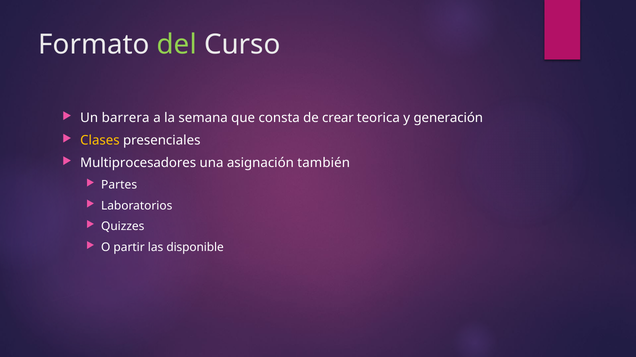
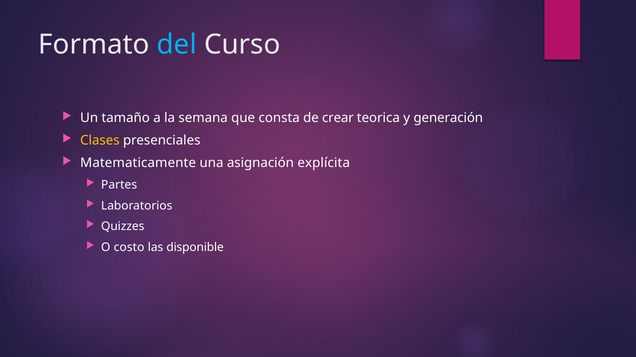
del colour: light green -> light blue (177, 45)
barrera: barrera -> tamaño (126, 118)
Multiprocesadores: Multiprocesadores -> Matematicamente (138, 163)
también: también -> explícita (324, 163)
partir: partir -> costo (129, 248)
